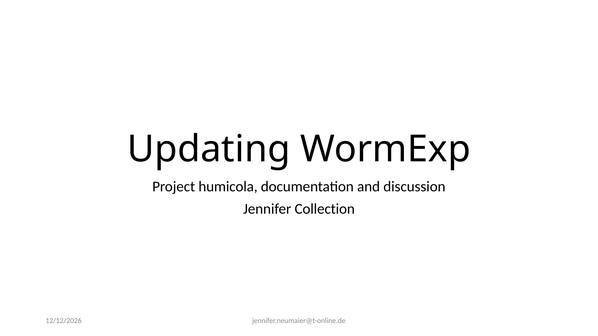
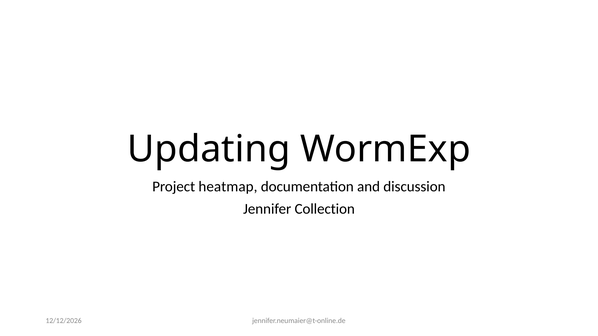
humicola: humicola -> heatmap (228, 187)
